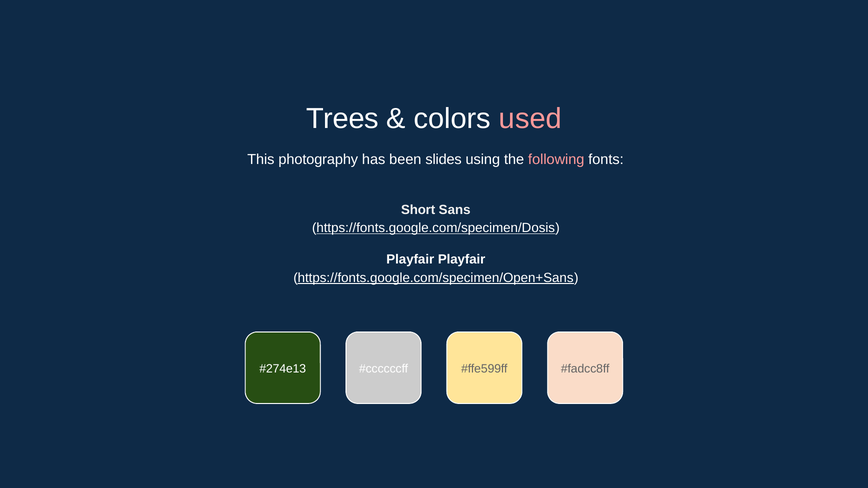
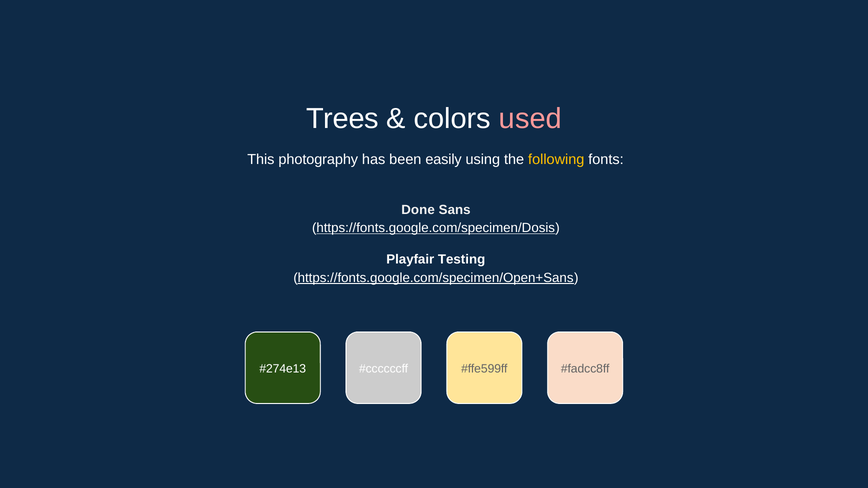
slides: slides -> easily (444, 159)
following colour: pink -> yellow (556, 159)
Short: Short -> Done (418, 210)
Playfair Playfair: Playfair -> Testing (462, 260)
